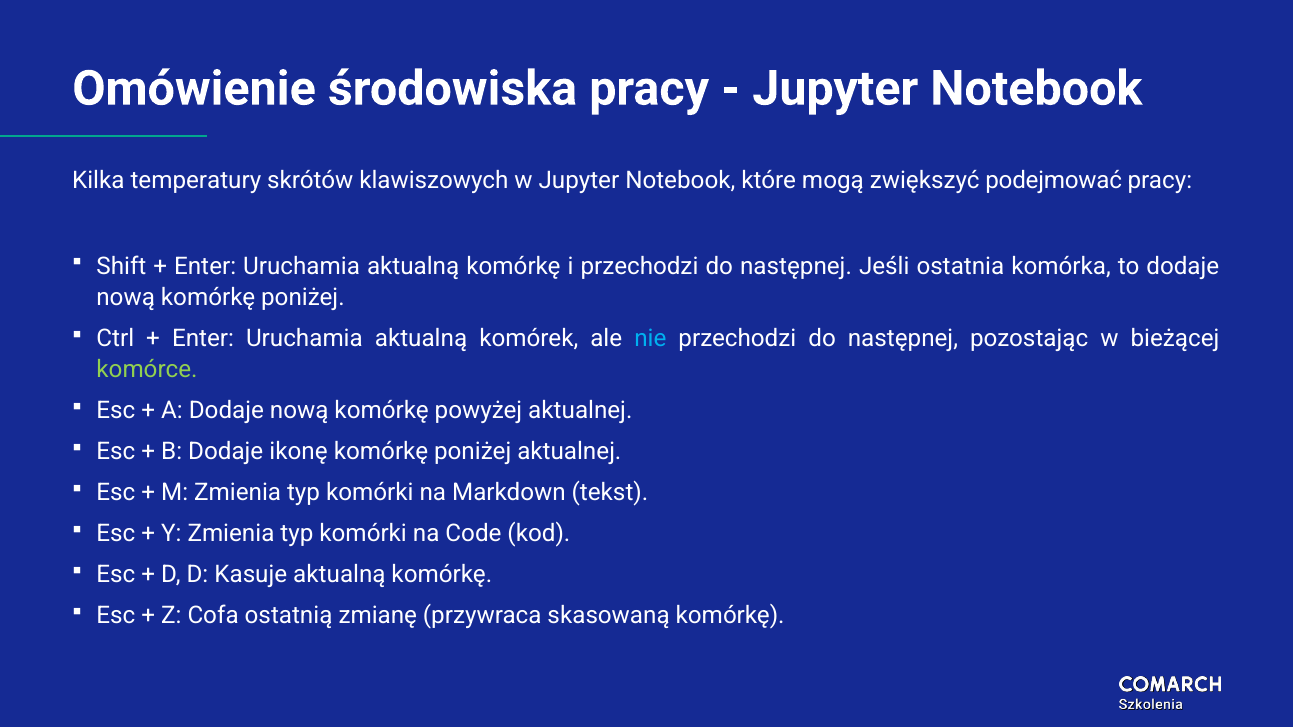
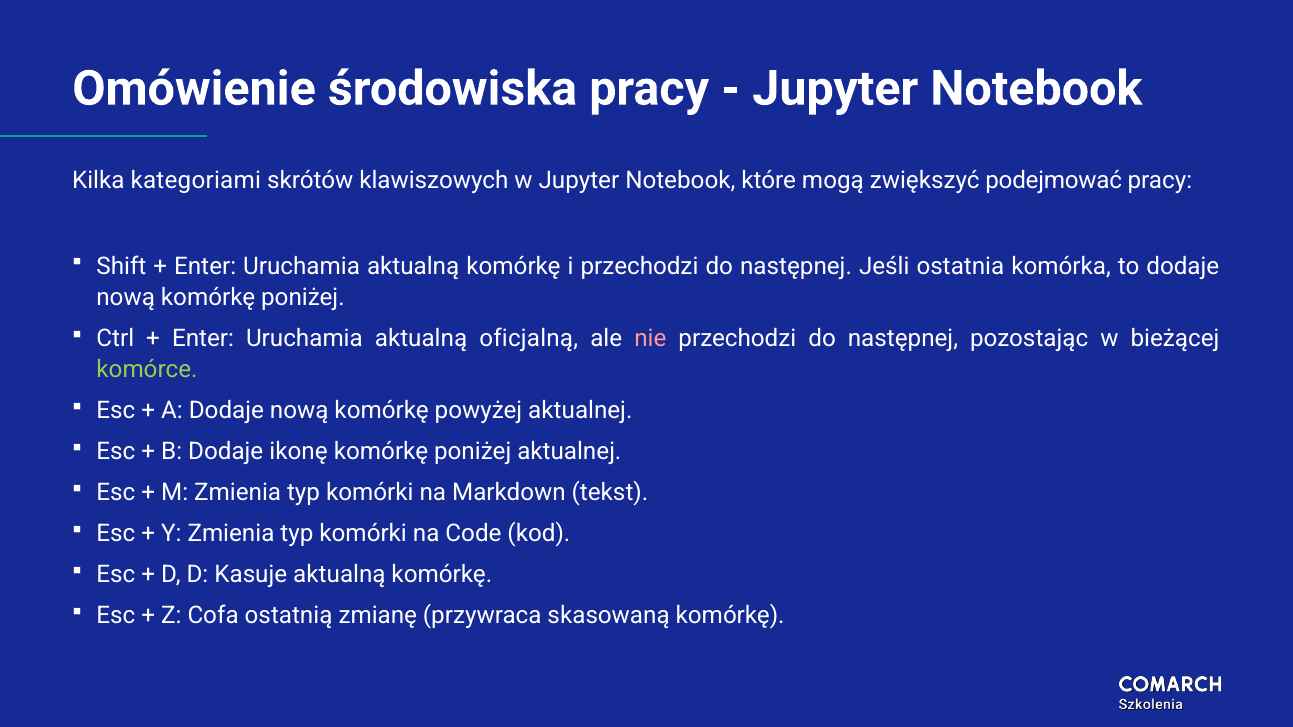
temperatury: temperatury -> kategoriami (196, 181)
komórek: komórek -> oficjalną (529, 339)
nie colour: light blue -> pink (650, 339)
